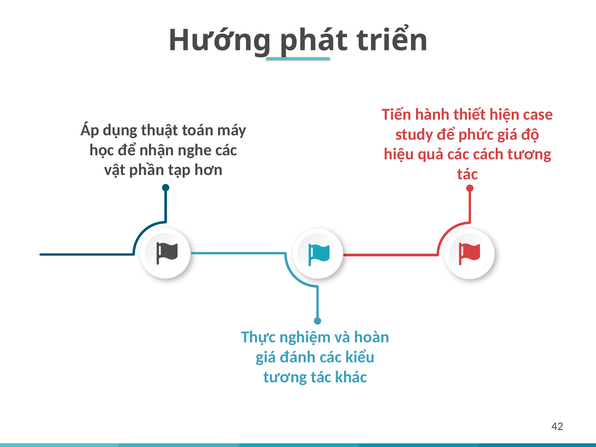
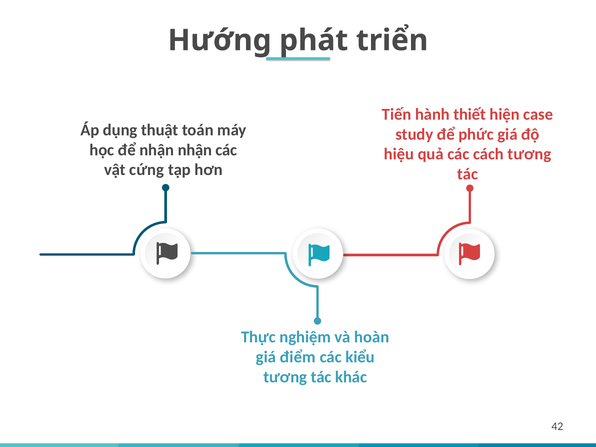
nhận nghe: nghe -> nhận (195, 150)
phần: phần -> cứng (147, 170)
đánh: đánh -> điểm (298, 357)
